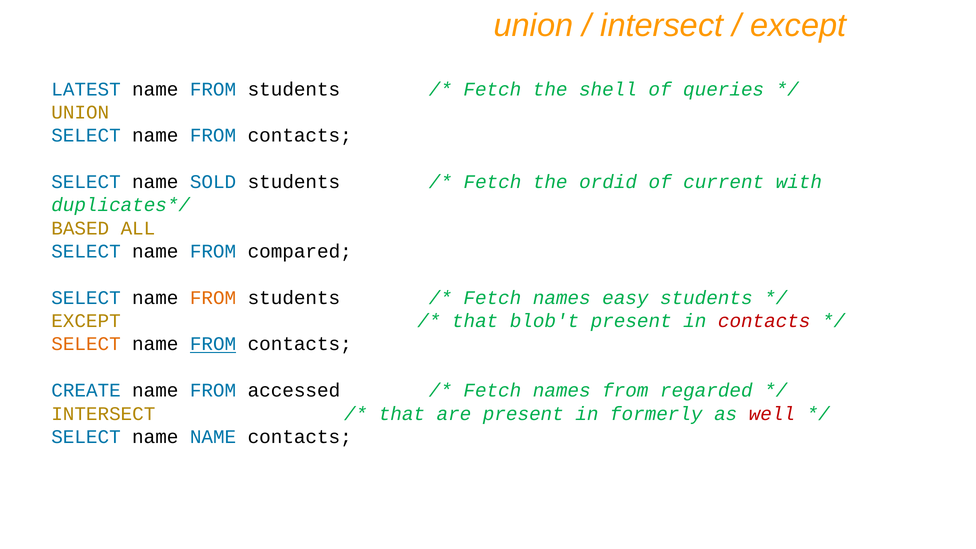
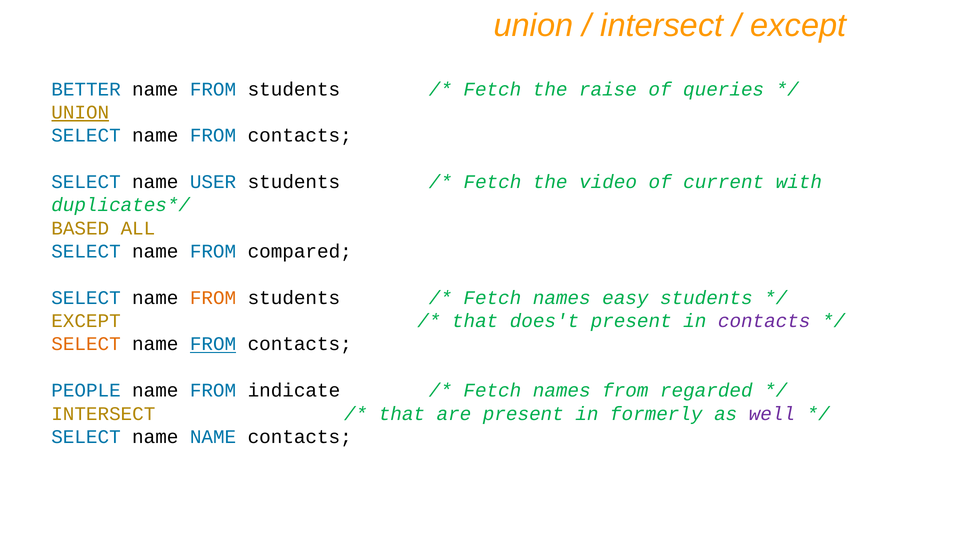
LATEST: LATEST -> BETTER (86, 89)
shell: shell -> raise (608, 89)
UNION underline: none -> present (80, 112)
SOLD: SOLD -> USER (213, 182)
ordid: ordid -> video (608, 182)
blob't: blob't -> does't (544, 321)
contacts colour: red -> purple (764, 321)
CREATE: CREATE -> PEOPLE (86, 390)
accessed: accessed -> indicate (294, 390)
well colour: red -> purple (772, 414)
